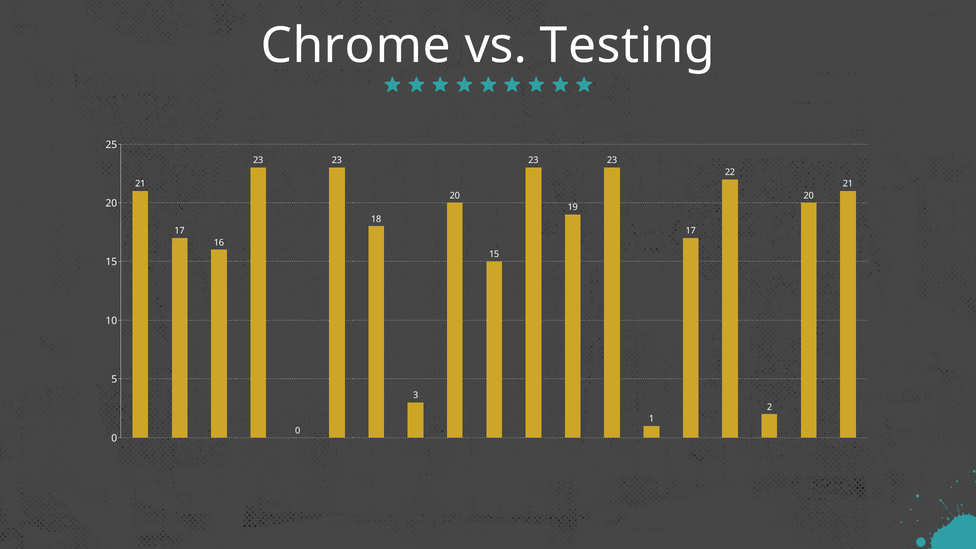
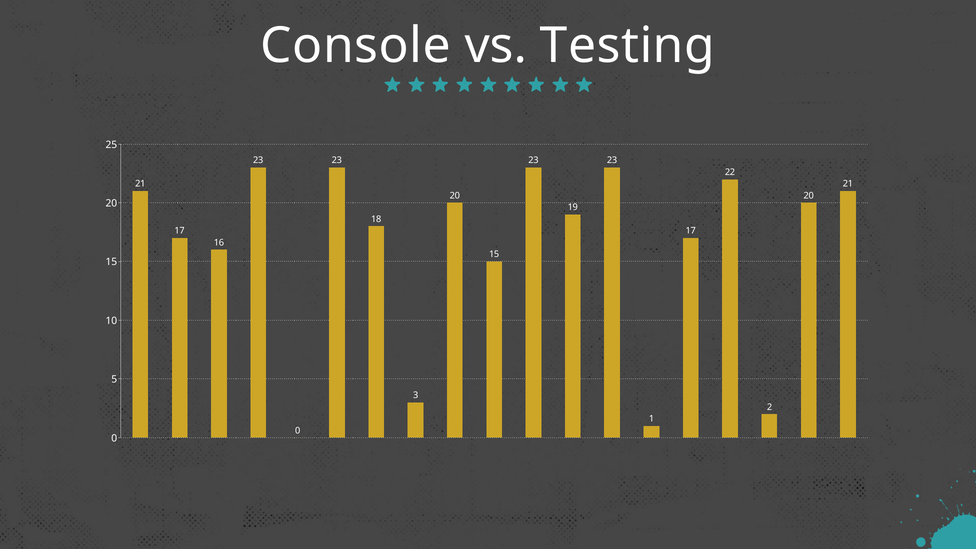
Chrome: Chrome -> Console (356, 46)
